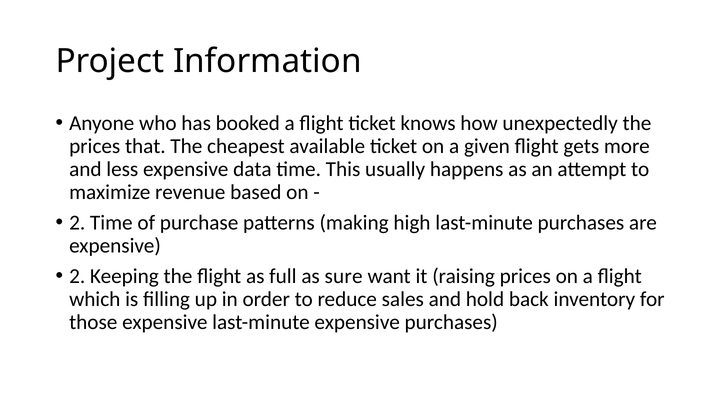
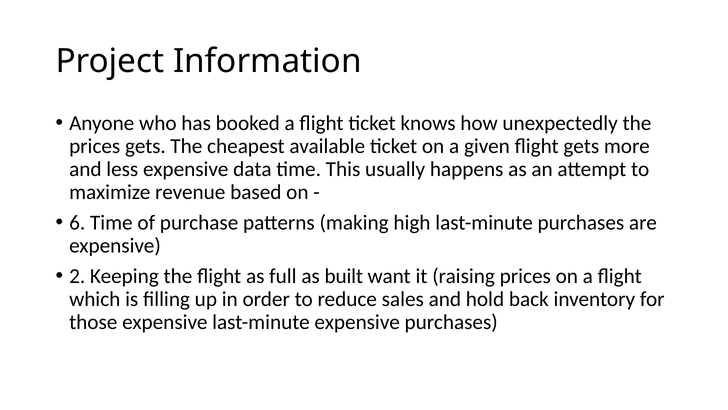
prices that: that -> gets (145, 146)
2: 2 -> 6 (77, 222)
sure: sure -> built (344, 276)
